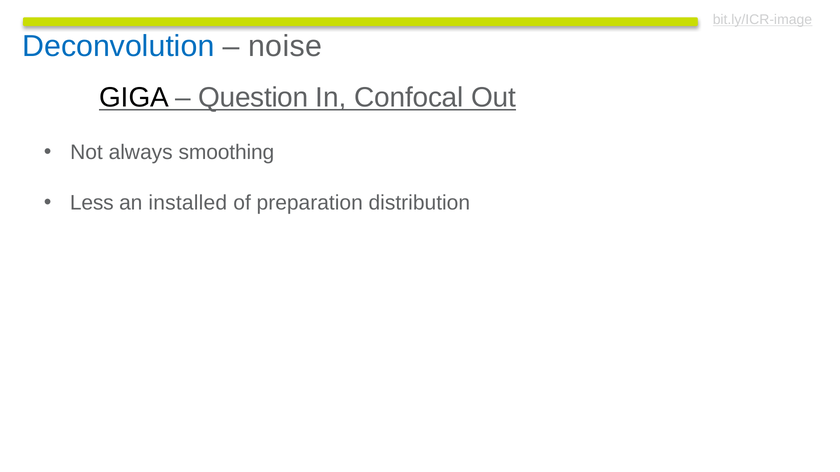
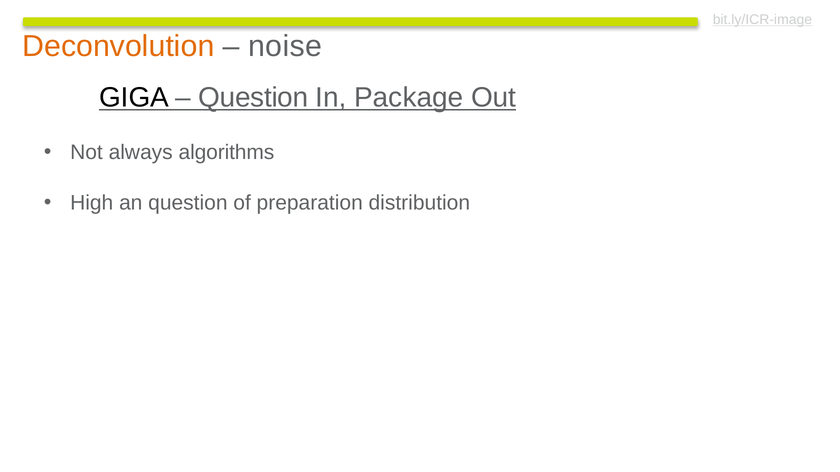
Deconvolution colour: blue -> orange (118, 46)
Confocal: Confocal -> Package (409, 98)
smoothing: smoothing -> algorithms (226, 153)
Less: Less -> High (92, 203)
an installed: installed -> question (188, 203)
